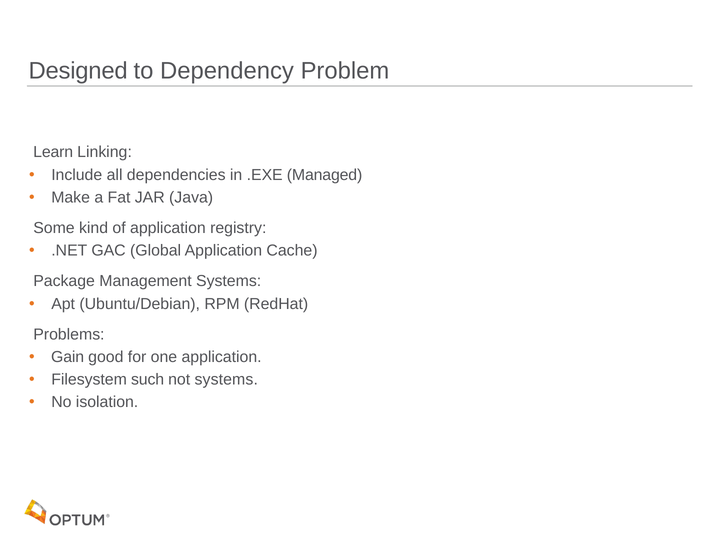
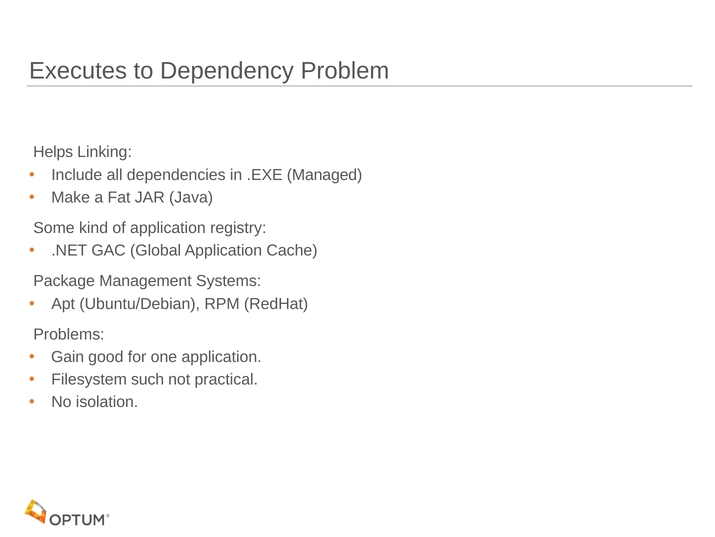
Designed: Designed -> Executes (78, 71)
Learn: Learn -> Helps (53, 152)
not systems: systems -> practical (226, 379)
